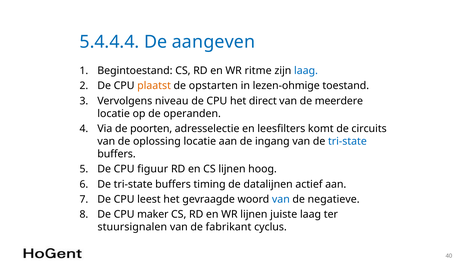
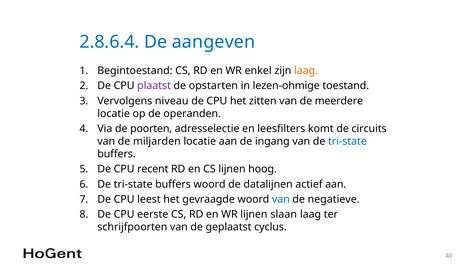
5.4.4.4: 5.4.4.4 -> 2.8.6.4 (109, 42)
ritme: ritme -> enkel (258, 71)
laag colour: blue -> orange (306, 71)
plaatst colour: orange -> purple (154, 86)
direct: direct -> zitten (263, 101)
oplossing: oplossing -> miljarden (157, 141)
figuur: figuur -> recent (153, 169)
buffers timing: timing -> woord (210, 184)
maker: maker -> eerste (153, 214)
juiste: juiste -> slaan (284, 214)
stuursignalen: stuursignalen -> schrijfpoorten (132, 227)
fabrikant: fabrikant -> geplaatst (229, 227)
